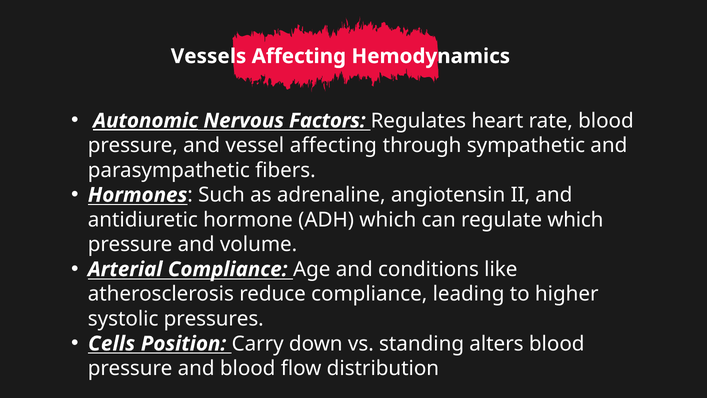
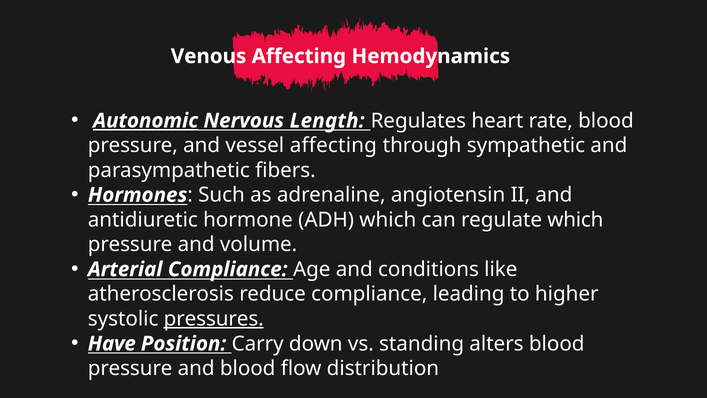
Vessels: Vessels -> Venous (209, 56)
Factors: Factors -> Length (327, 121)
pressures underline: none -> present (214, 319)
Cells: Cells -> Have (112, 343)
